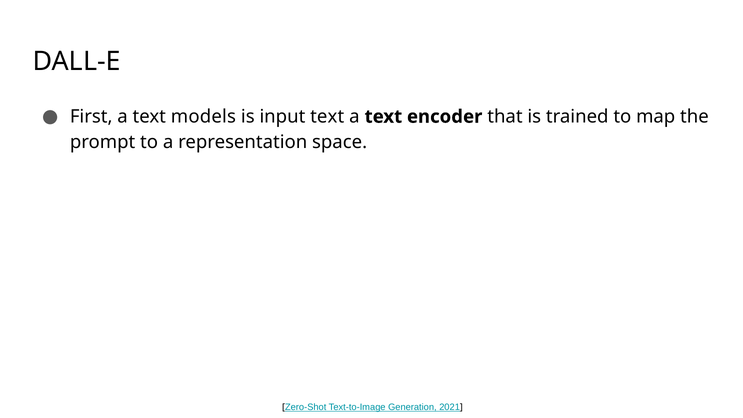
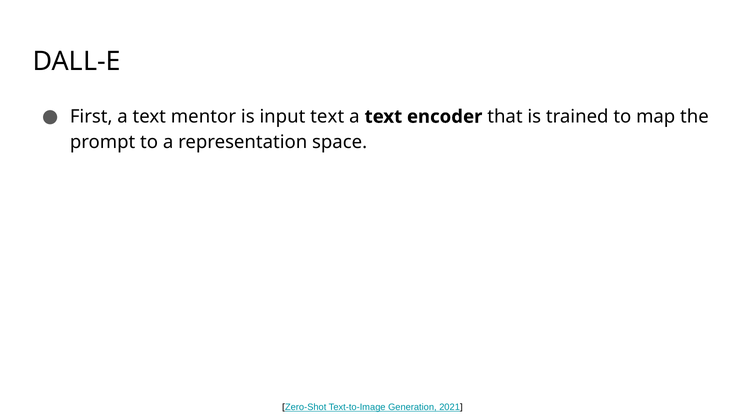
models: models -> mentor (203, 117)
